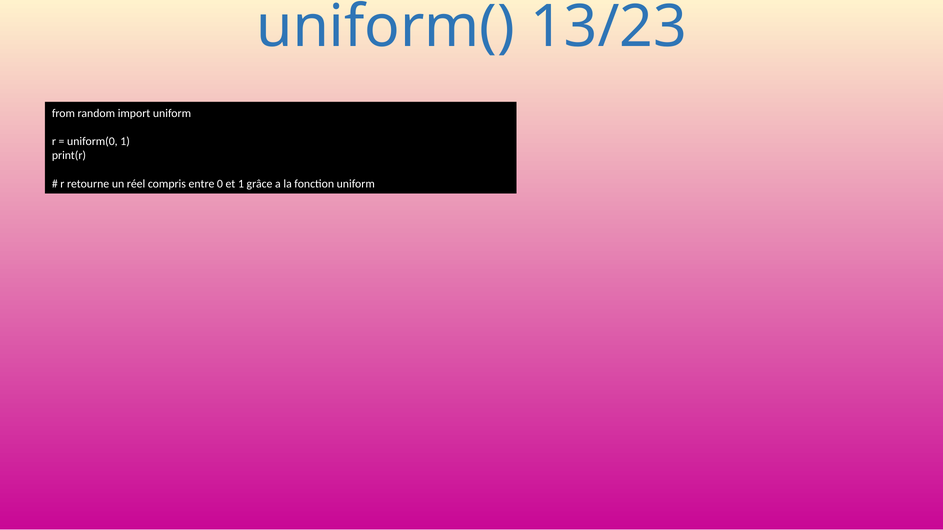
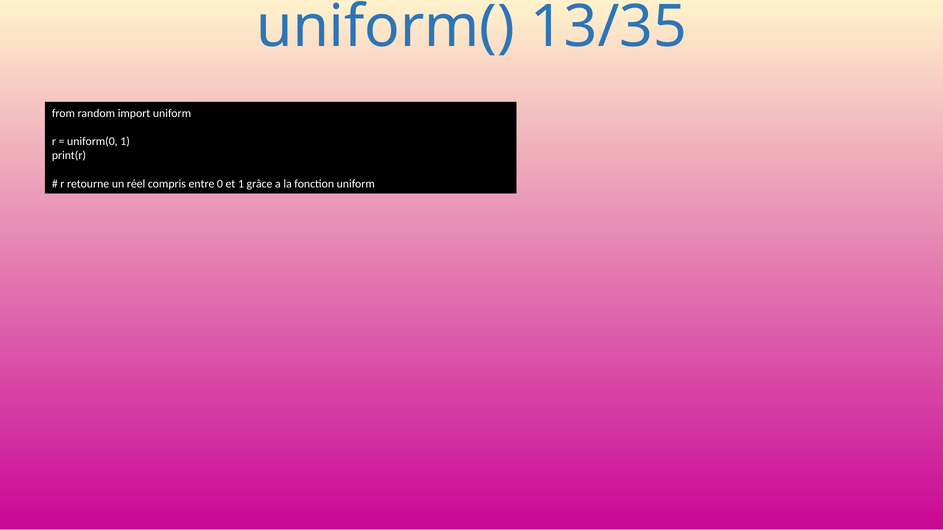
13/23: 13/23 -> 13/35 (609, 27)
